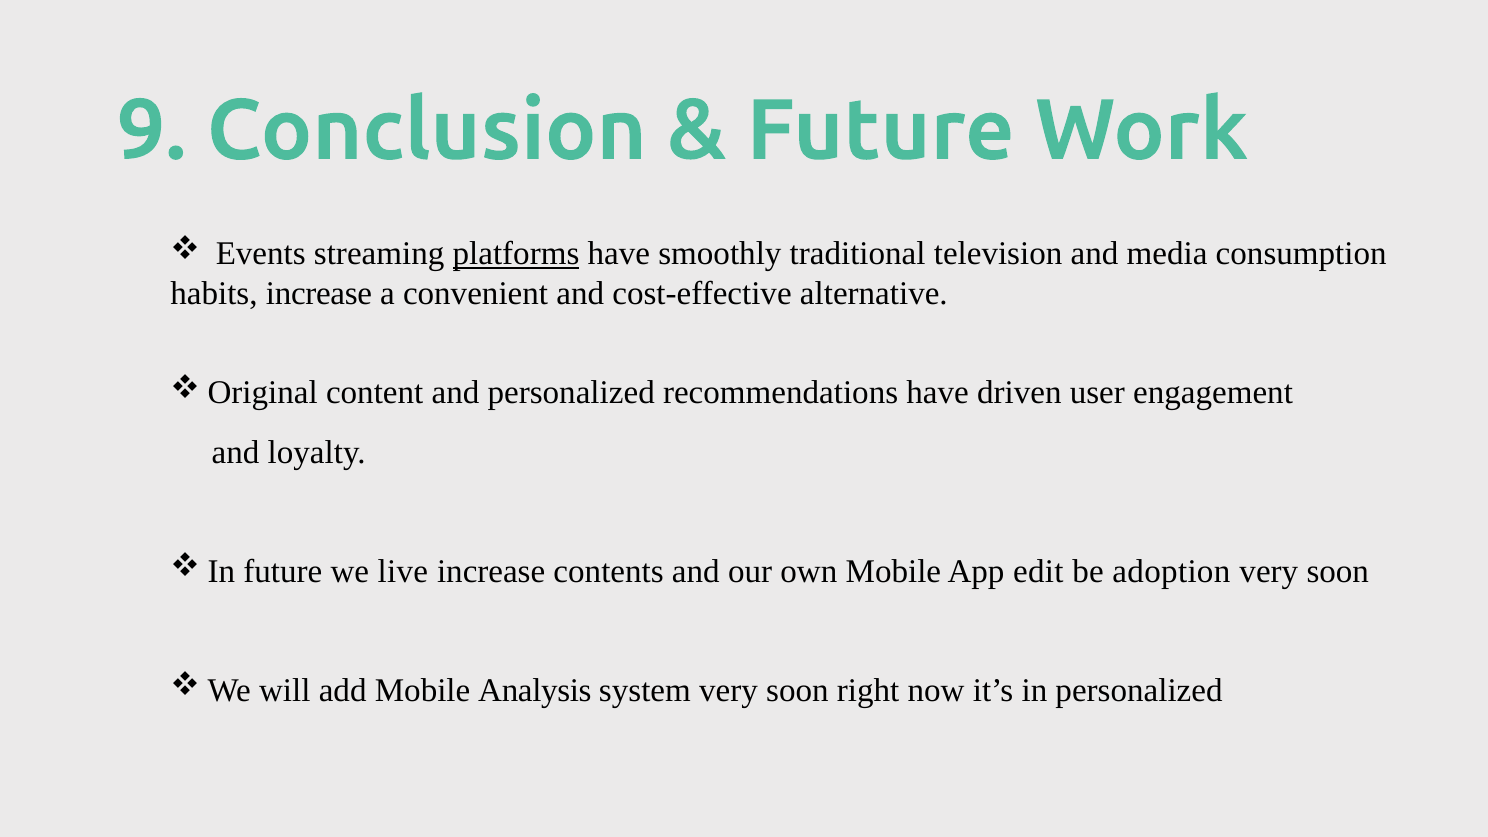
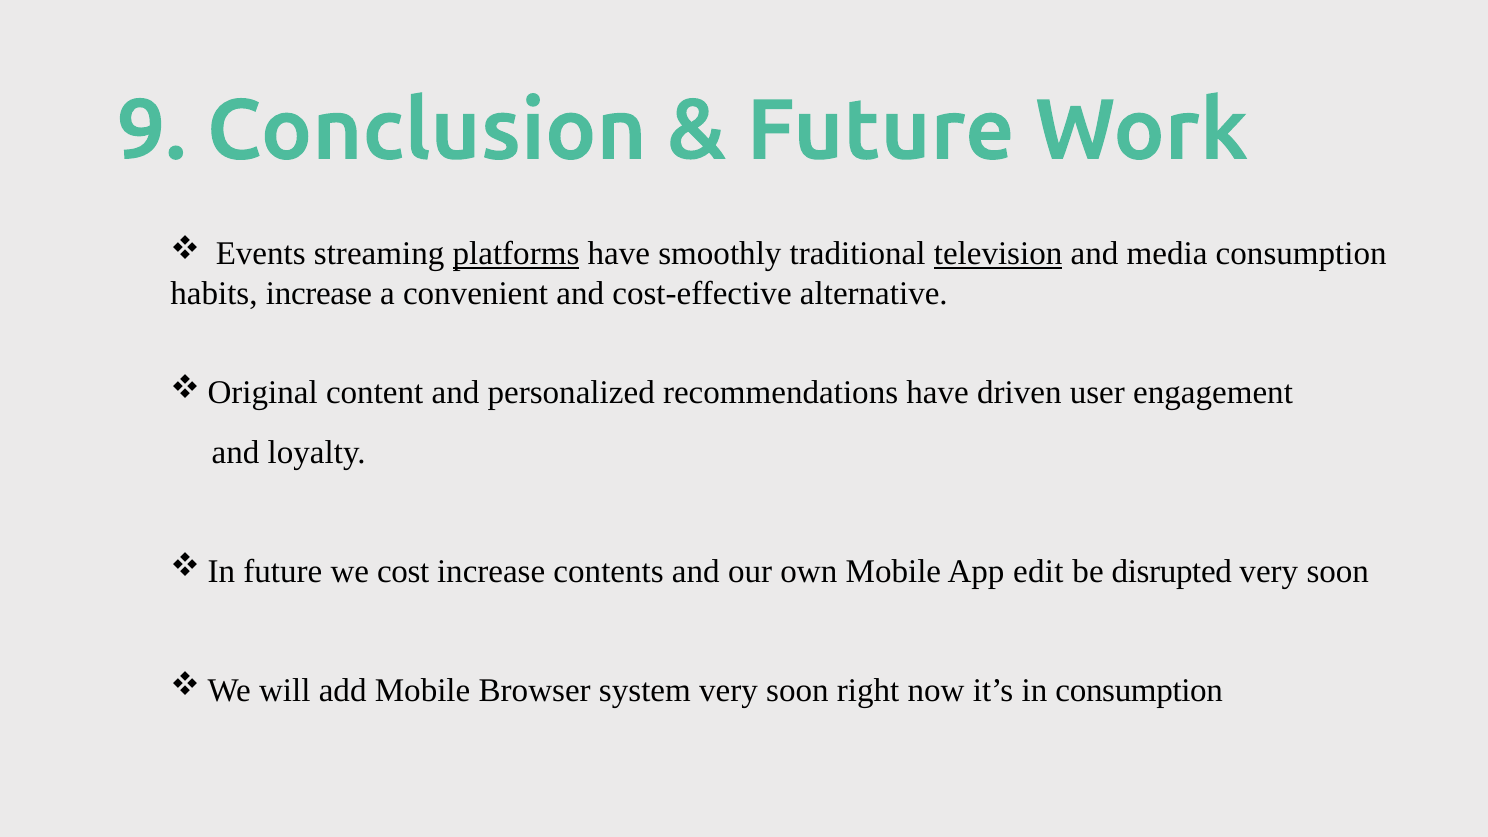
television underline: none -> present (998, 254)
live: live -> cost (403, 571)
adoption: adoption -> disrupted (1172, 571)
Analysis: Analysis -> Browser (535, 690)
in personalized: personalized -> consumption (1139, 690)
